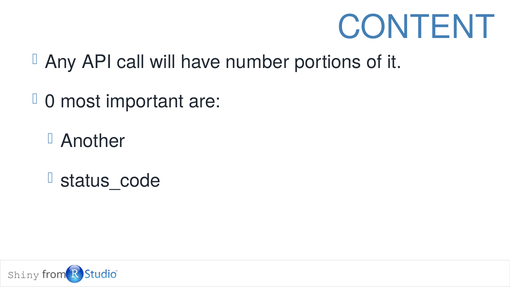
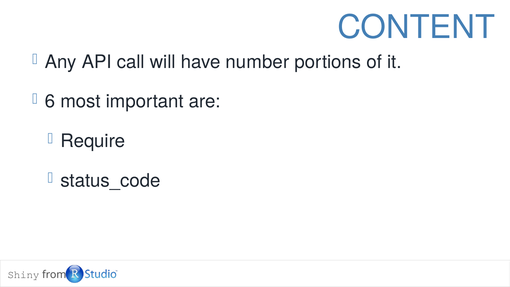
0: 0 -> 6 (50, 101)
Another: Another -> Require (93, 141)
